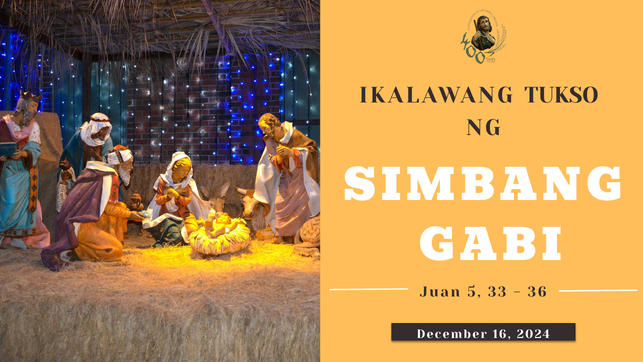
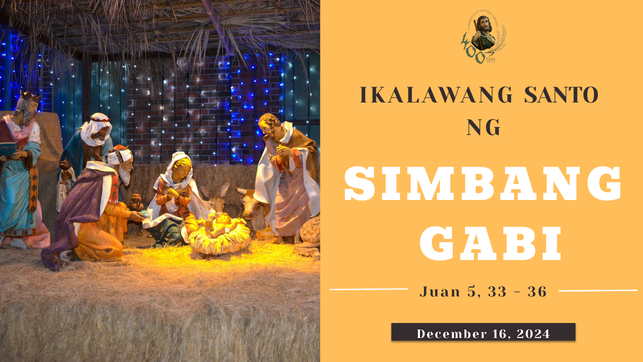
TUKSO: TUKSO -> SANTO (562, 95)
